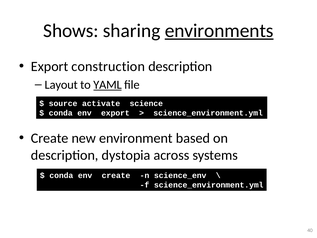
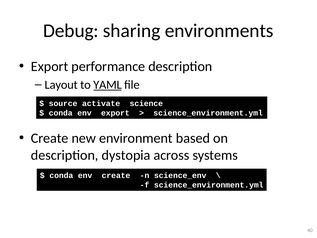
Shows: Shows -> Debug (71, 31)
environments underline: present -> none (219, 31)
construction: construction -> performance (108, 67)
